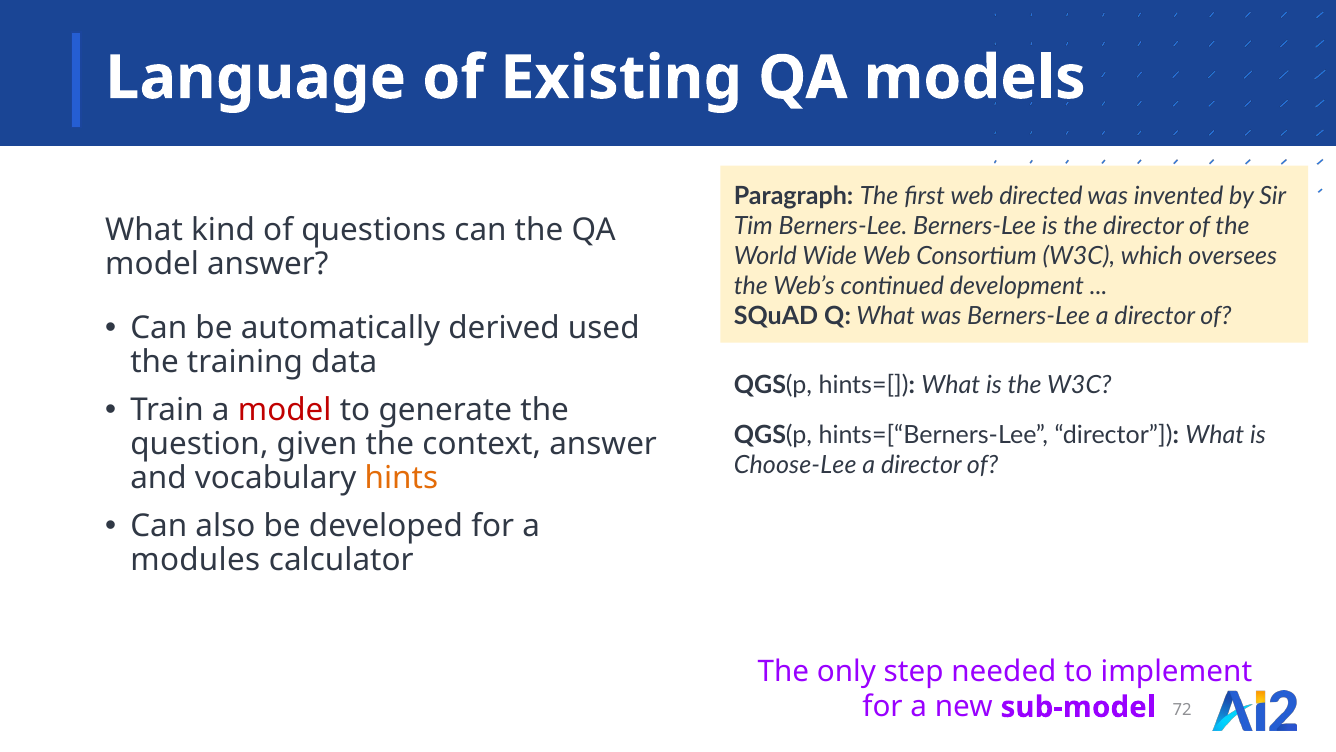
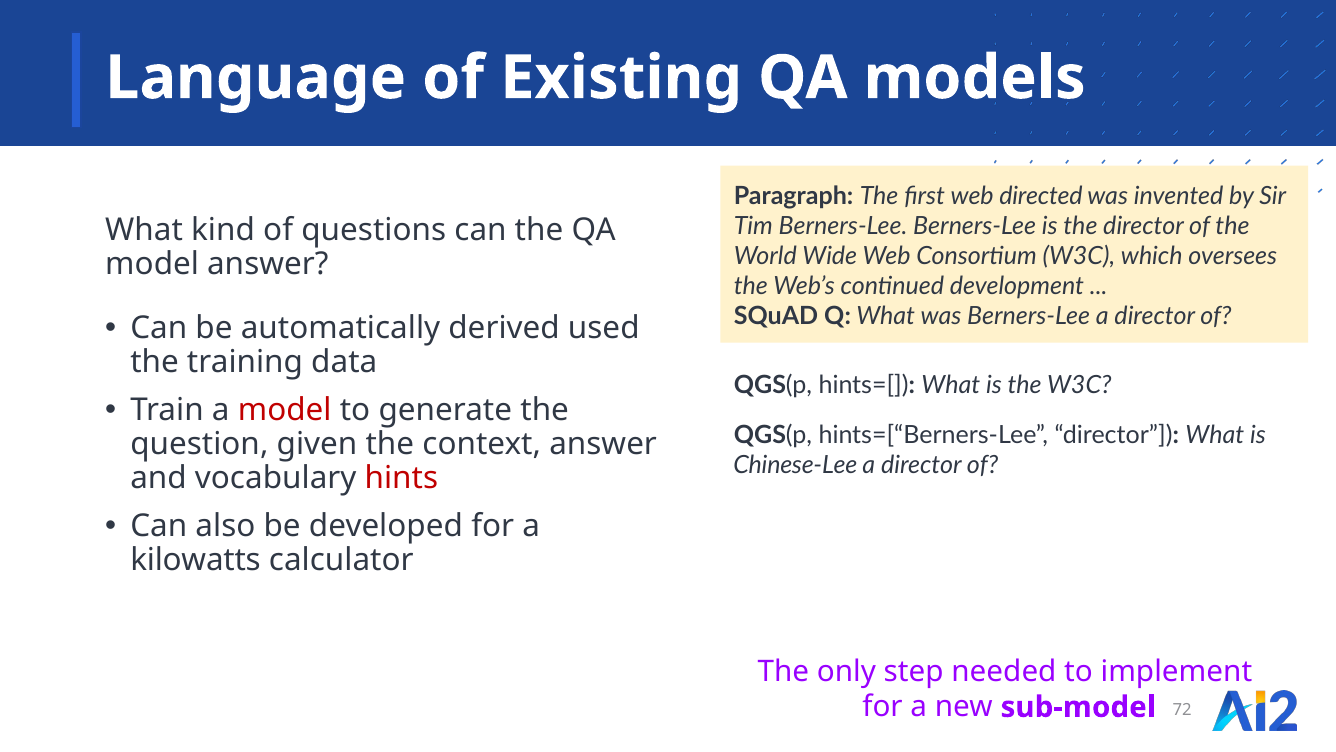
Choose-Lee: Choose-Lee -> Chinese-Lee (795, 465)
hints colour: orange -> red (401, 478)
modules: modules -> kilowatts (196, 560)
